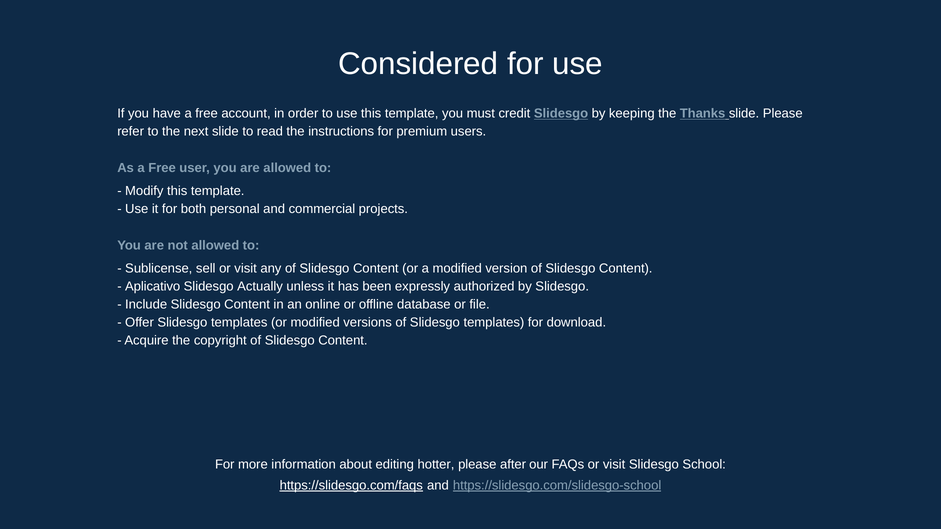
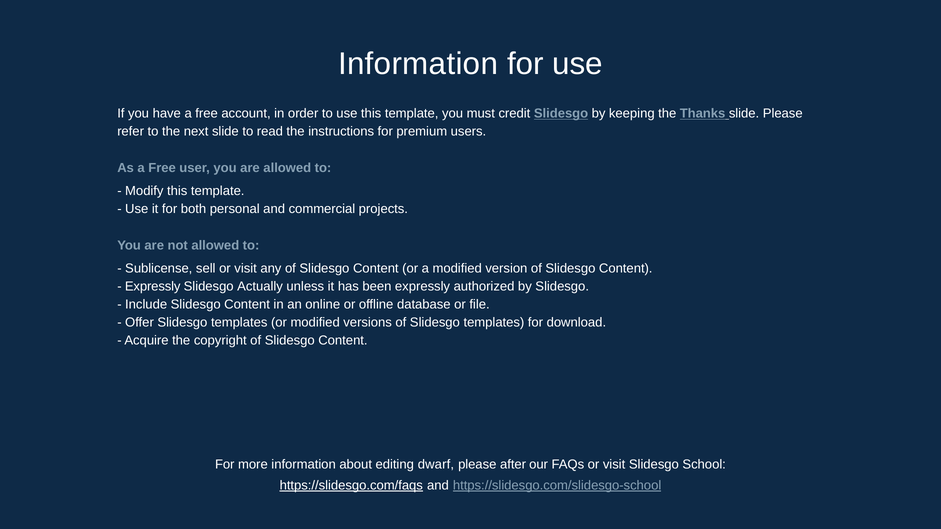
Considered: Considered -> Information (418, 64)
Aplicativo: Aplicativo -> Expressly (153, 287)
hotter: hotter -> dwarf (436, 464)
